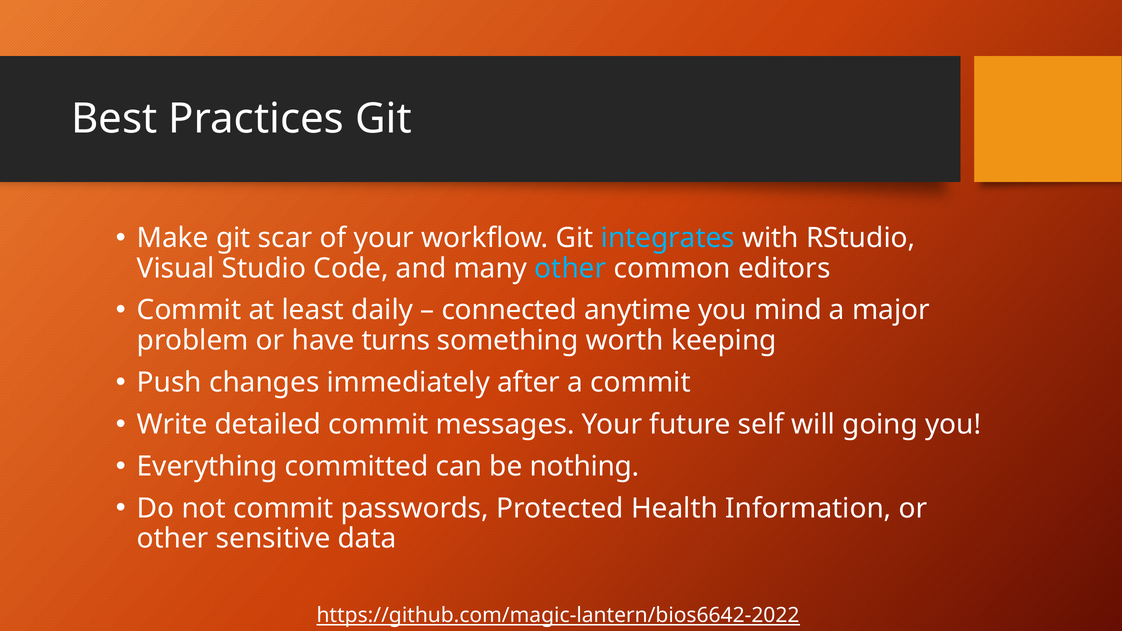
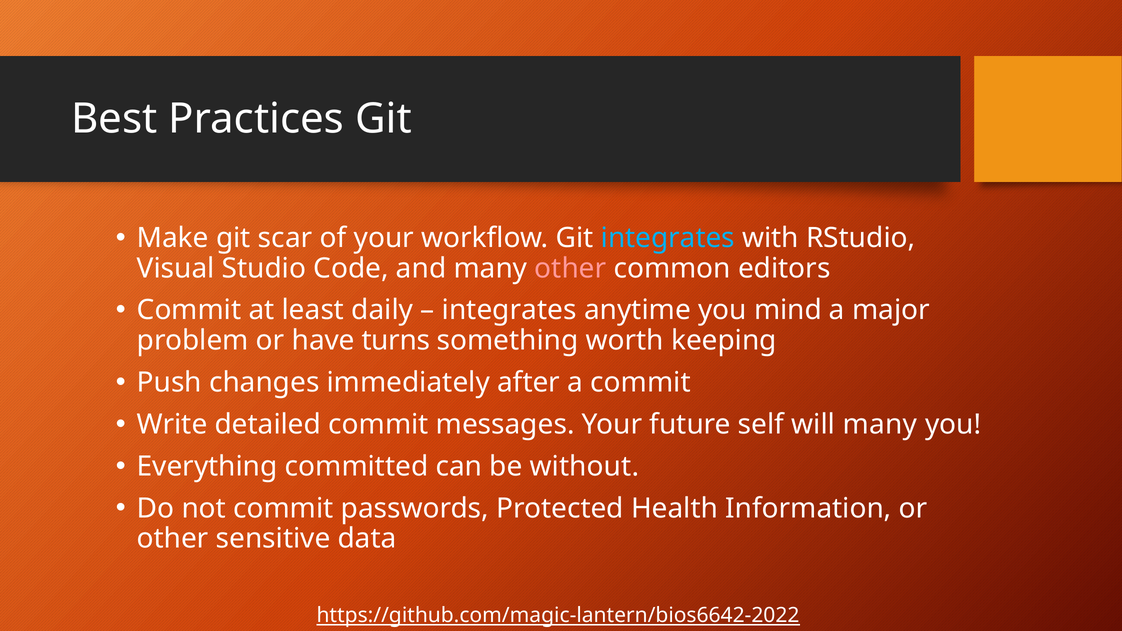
other colour: light blue -> pink (570, 268)
connected: connected -> integrates (509, 310)
will going: going -> many (880, 425)
nothing: nothing -> without (584, 466)
